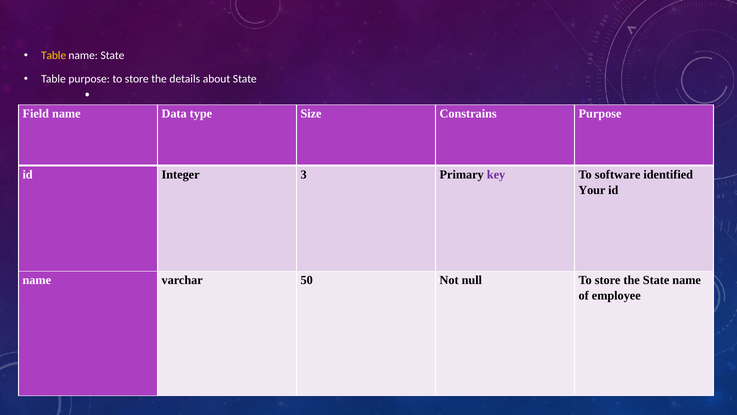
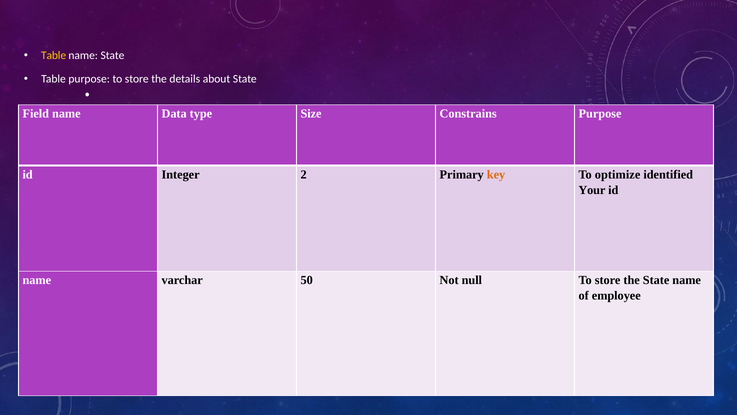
3: 3 -> 2 (304, 174)
key colour: purple -> orange (496, 174)
software: software -> optimize (618, 174)
